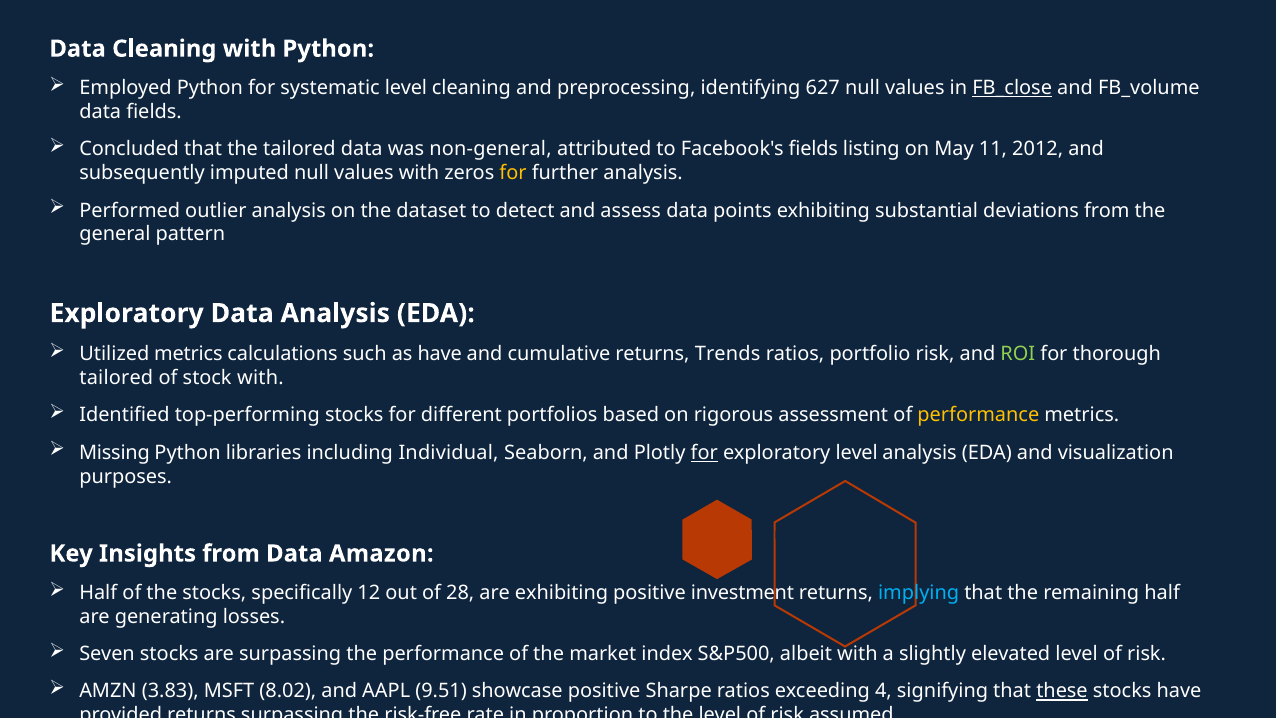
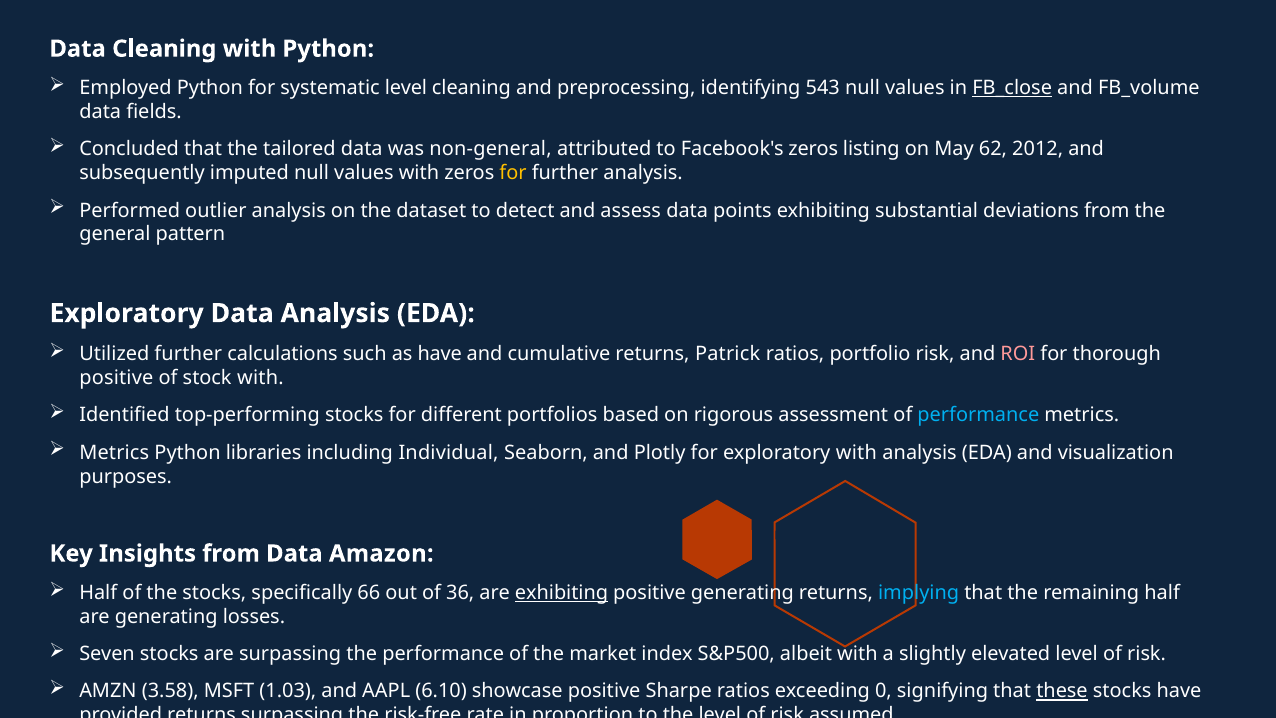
627: 627 -> 543 (823, 88)
Facebook's fields: fields -> zeros (813, 149)
11: 11 -> 62 (993, 149)
Utilized metrics: metrics -> further (188, 354)
Trends: Trends -> Patrick (728, 354)
ROI colour: light green -> pink (1018, 354)
tailored: tailored -> positive (116, 378)
performance colour: yellow -> light blue (978, 415)
Missing: Missing -> Metrics (114, 452)
for underline: present -> none (704, 452)
exploratory level: level -> with (856, 452)
12: 12 -> 66 (369, 593)
28: 28 -> 36 (460, 593)
exhibiting underline: none -> present (562, 593)
positive investment: investment -> generating (742, 593)
3.83: 3.83 -> 3.58 (170, 691)
8.02: 8.02 -> 1.03 (288, 691)
9.51: 9.51 -> 6.10 (441, 691)
4: 4 -> 0 (883, 691)
